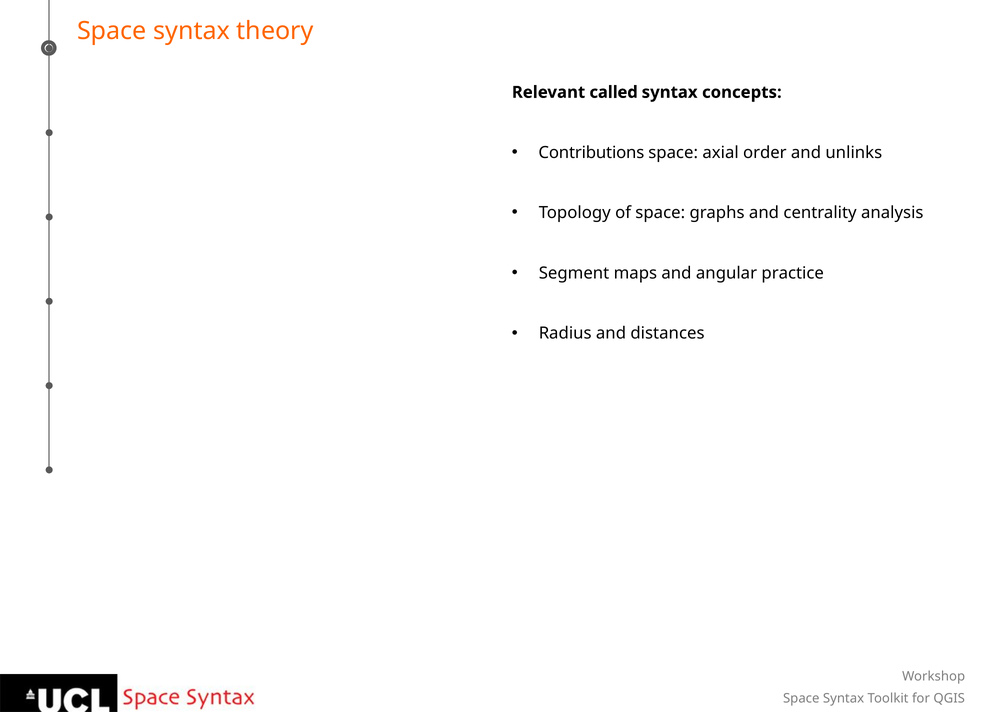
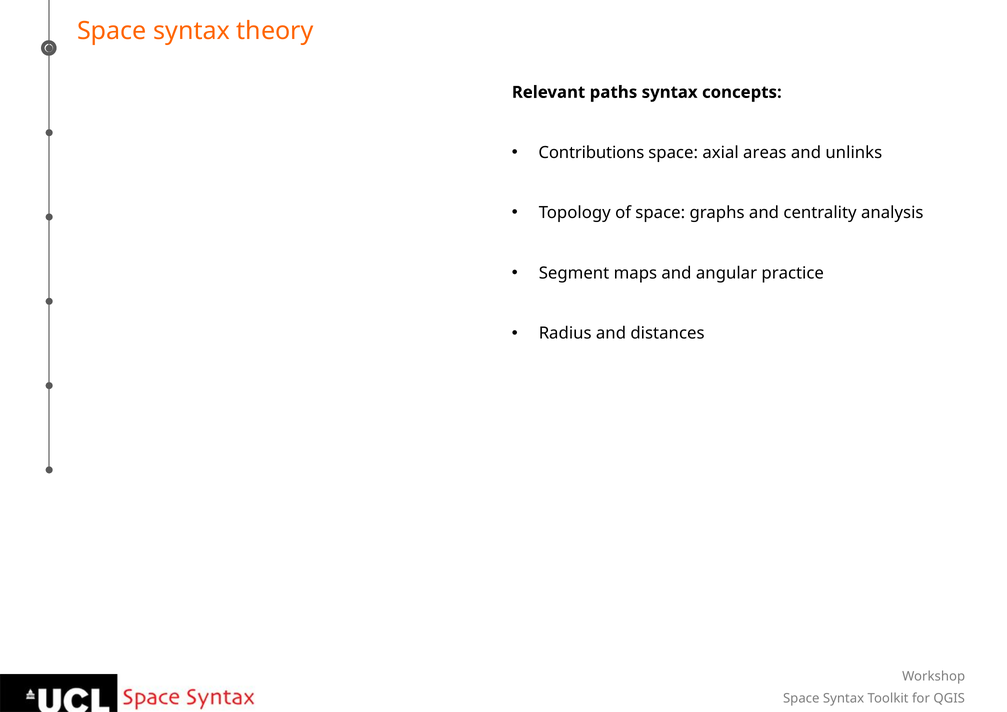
called: called -> paths (613, 92)
order: order -> areas (765, 153)
